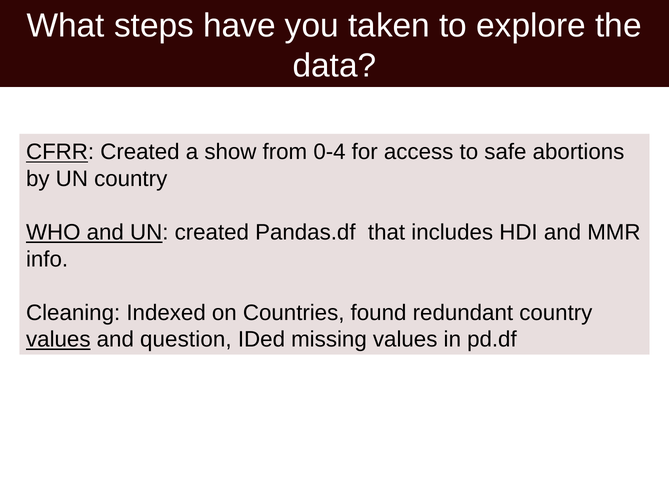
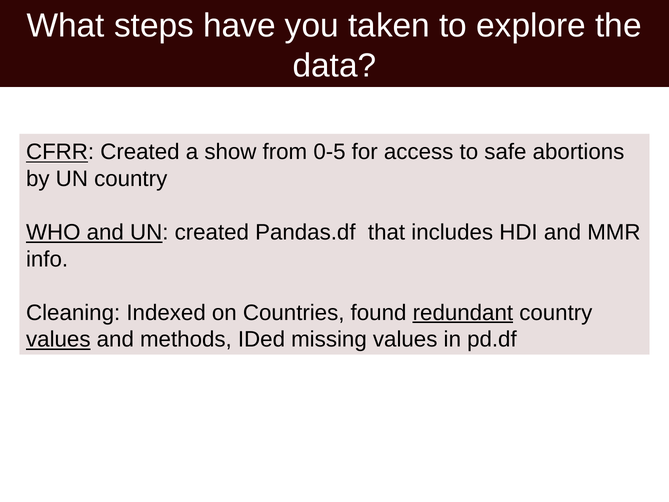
0-4: 0-4 -> 0-5 (329, 152)
redundant underline: none -> present (463, 313)
question: question -> methods (186, 339)
